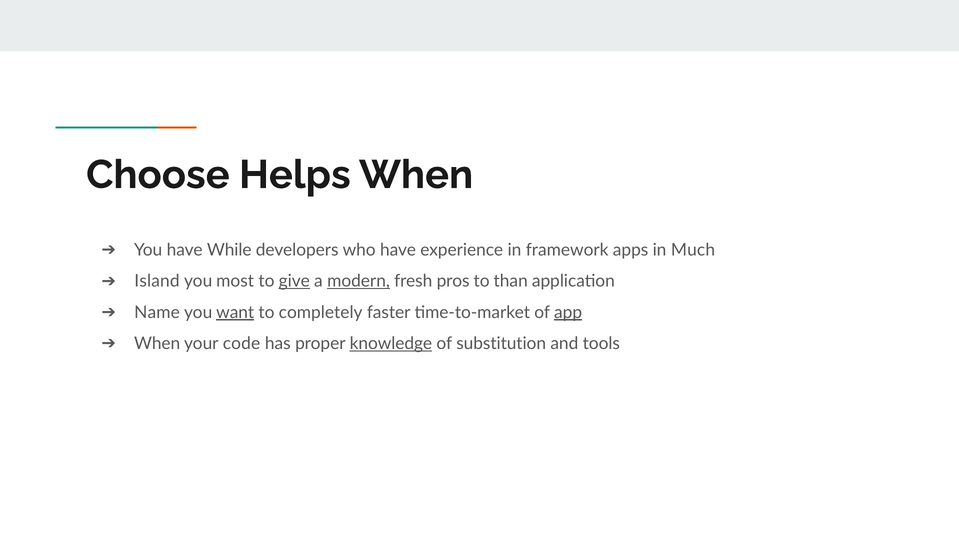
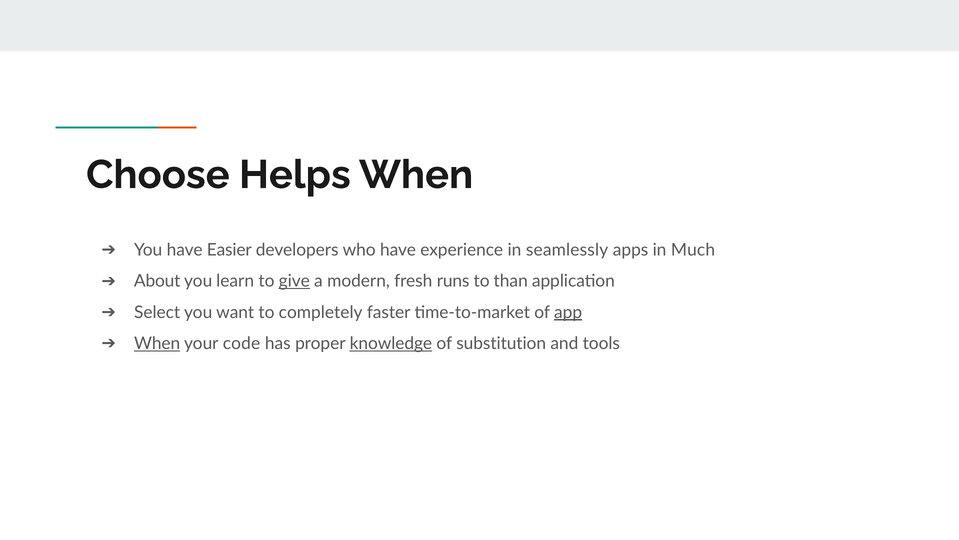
While: While -> Easier (229, 250)
framework: framework -> seamlessly (567, 250)
Island: Island -> About (157, 281)
most: most -> learn (235, 281)
modern underline: present -> none (358, 281)
pros: pros -> runs (453, 281)
Name: Name -> Select (157, 312)
want underline: present -> none (235, 312)
When underline: none -> present (157, 343)
